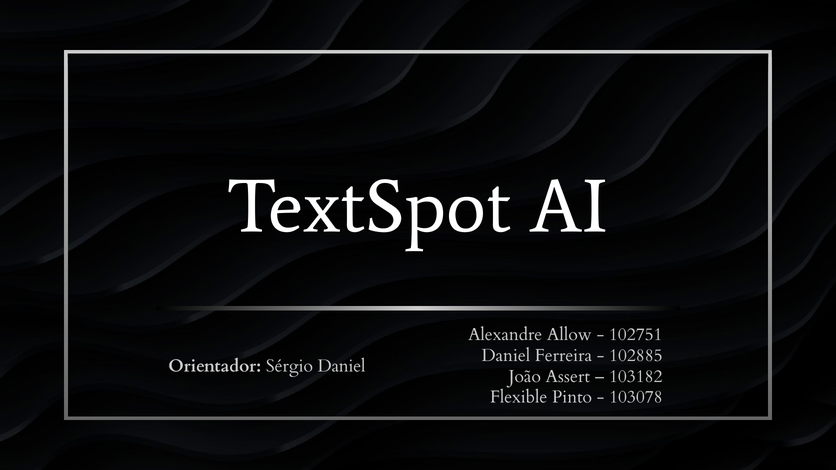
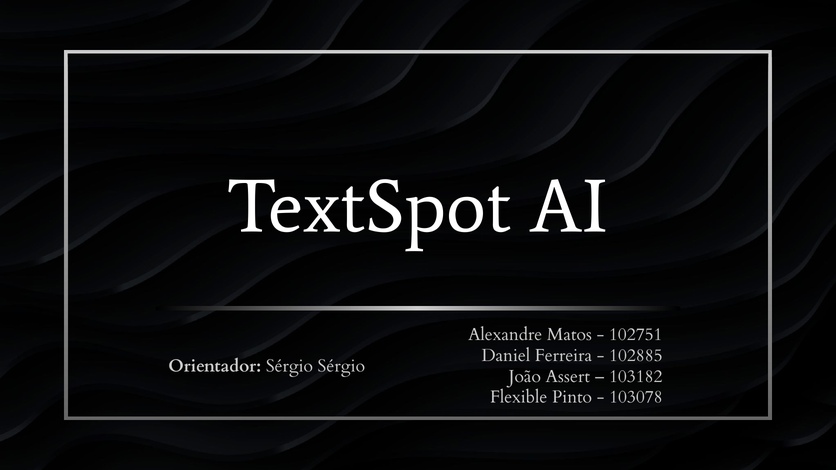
Allow: Allow -> Matos (569, 335)
Sérgio Daniel: Daniel -> Sérgio (341, 366)
